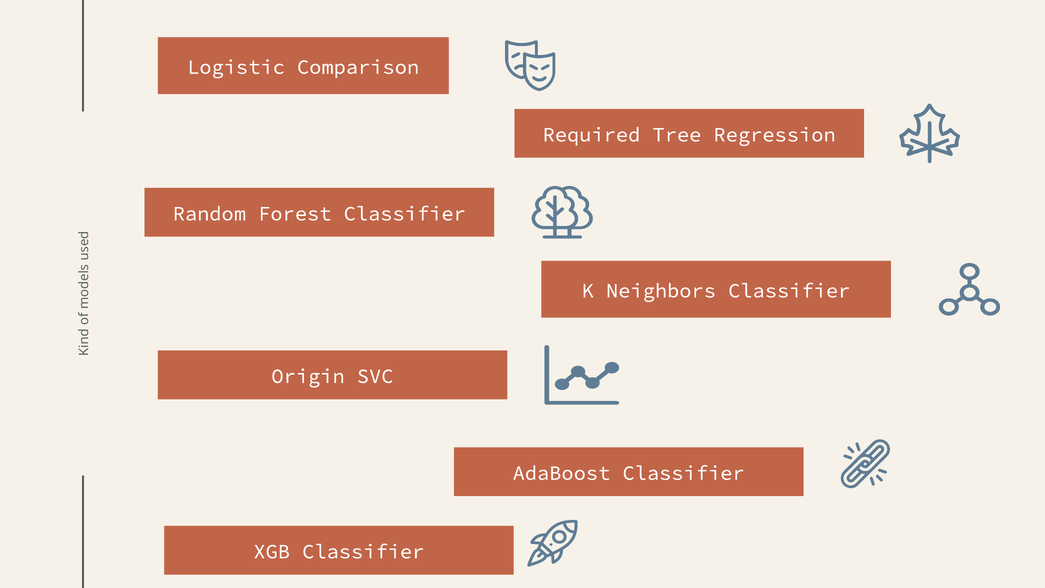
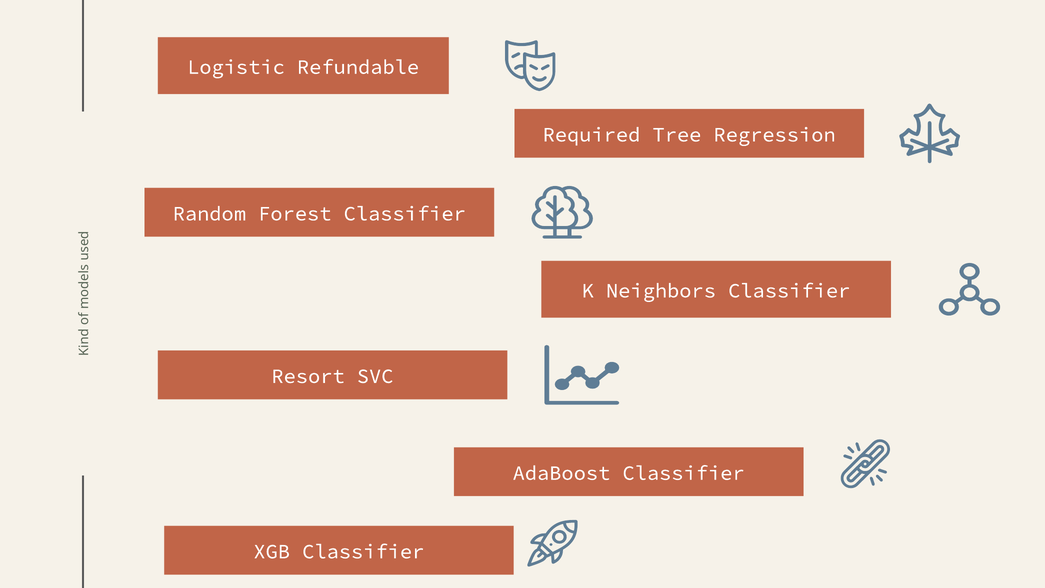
Comparison: Comparison -> Refundable (358, 67)
Origin: Origin -> Resort (308, 376)
